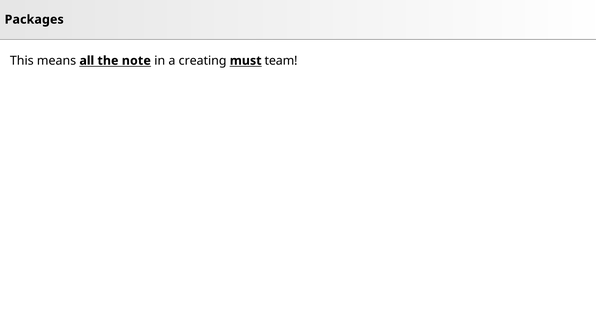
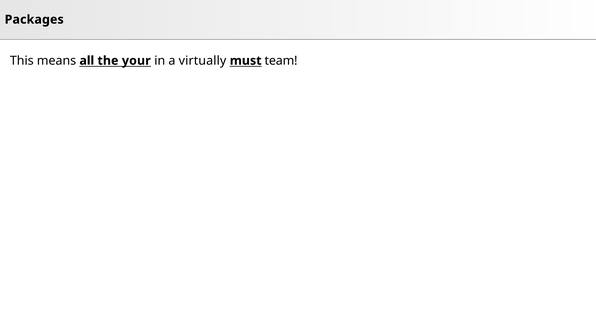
note: note -> your (136, 61)
creating: creating -> virtually (203, 61)
